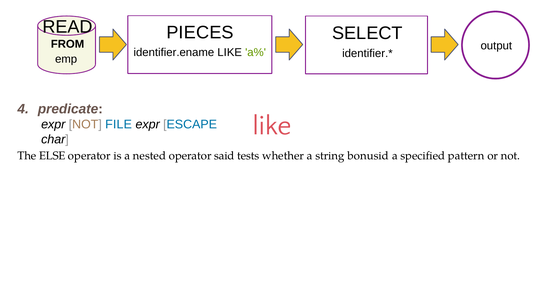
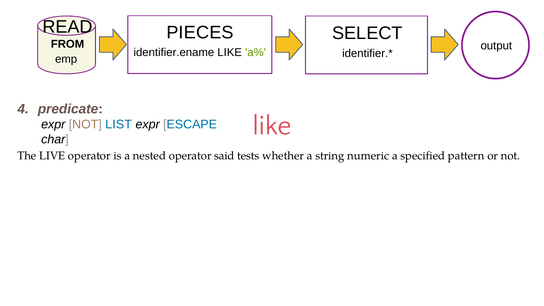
FILE: FILE -> LIST (119, 125)
ELSE: ELSE -> LIVE (52, 156)
bonusid: bonusid -> numeric (368, 156)
